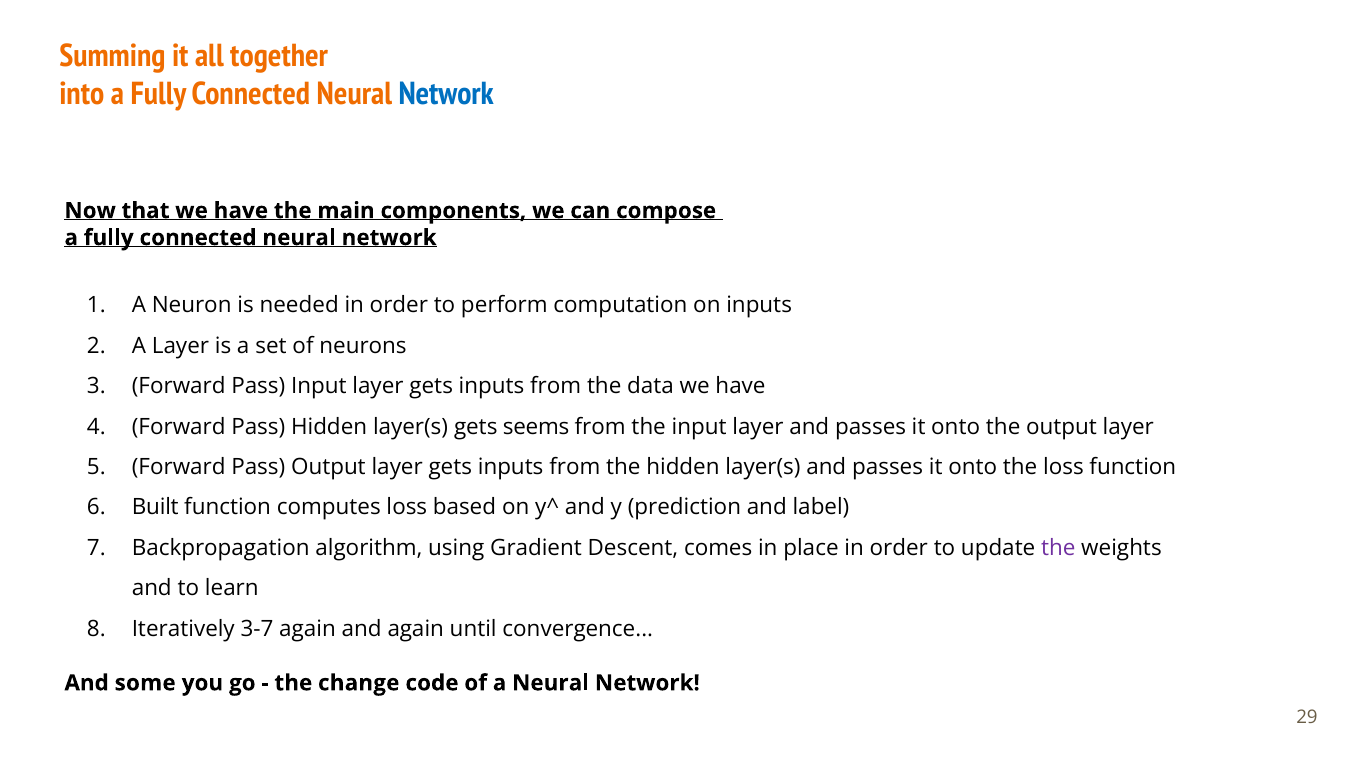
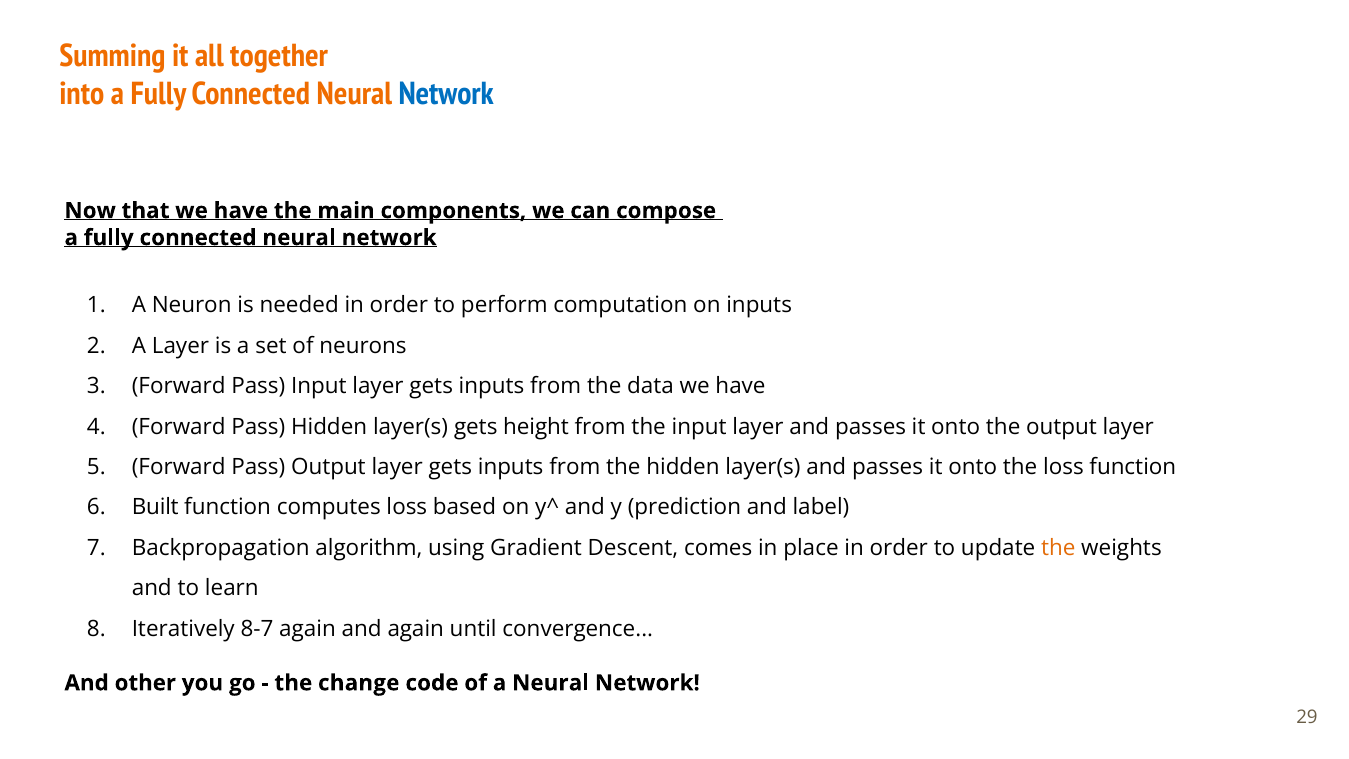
seems: seems -> height (536, 426)
the colour: purple -> orange (1058, 548)
3-7: 3-7 -> 8-7 (257, 629)
some: some -> other (145, 683)
